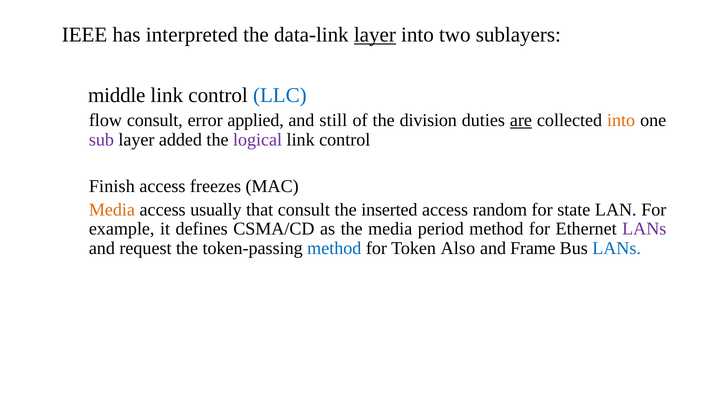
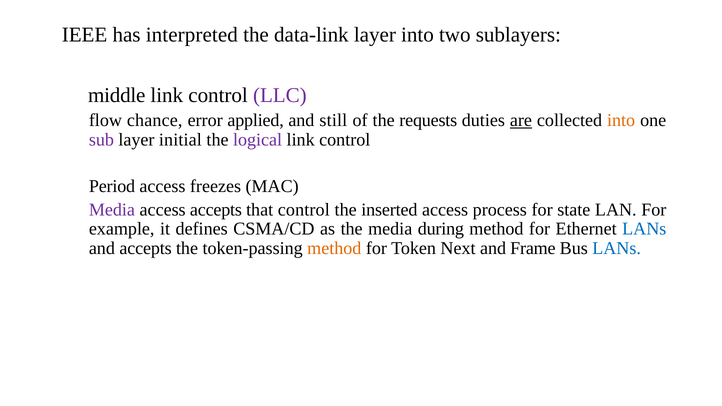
layer underline: present -> none (375, 35)
LLC colour: blue -> purple (280, 96)
flow consult: consult -> chance (155, 120)
division: division -> requests (428, 120)
added: added -> initial (180, 140)
Finish: Finish -> Period (112, 186)
Media colour: orange -> purple (112, 210)
access usually: usually -> accepts (216, 210)
that consult: consult -> control (304, 210)
random: random -> process (500, 210)
period: period -> during (441, 229)
LANs colour: purple -> blue (644, 229)
and request: request -> accepts (146, 249)
method colour: blue -> orange (334, 249)
Also: Also -> Next (458, 249)
